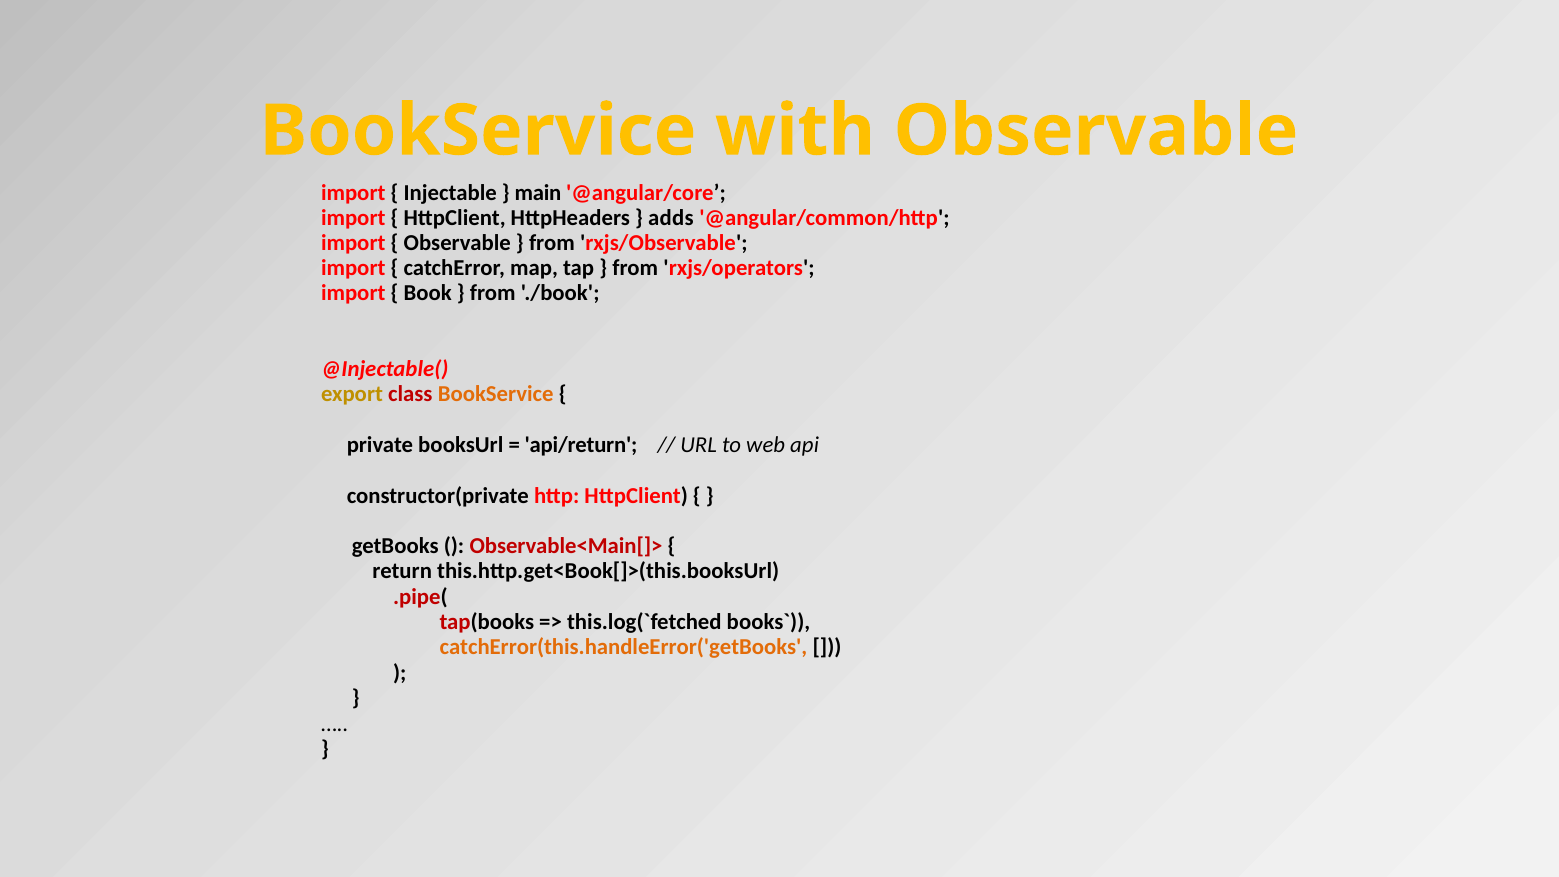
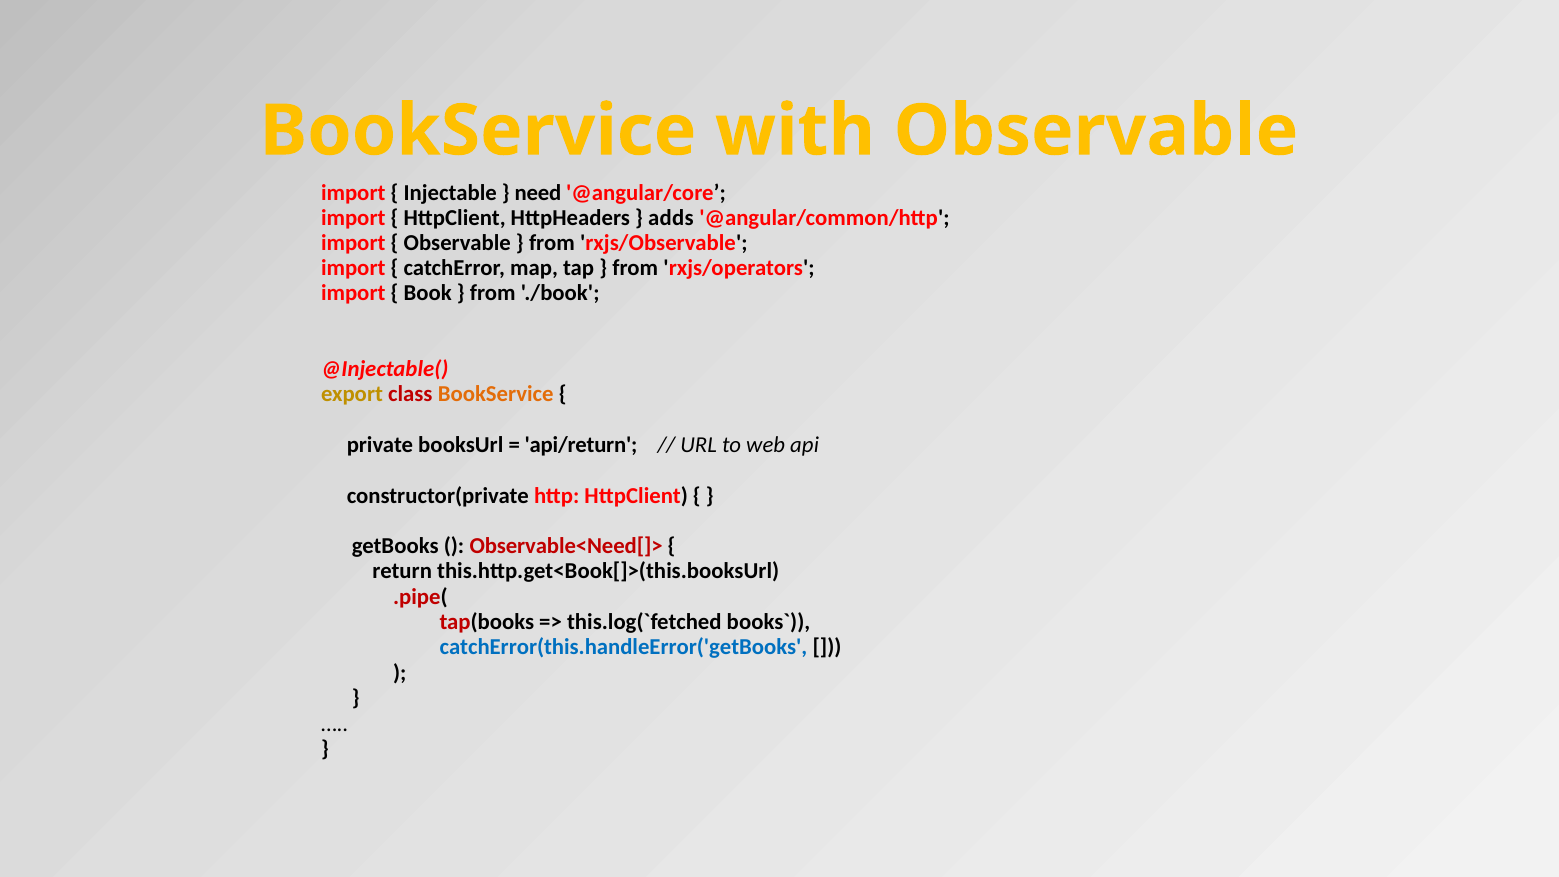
main: main -> need (538, 193)
Observable<Main[]>: Observable<Main[]> -> Observable<Need[]> (566, 546)
catchError(this.handleError('getBooks colour: orange -> blue (623, 647)
